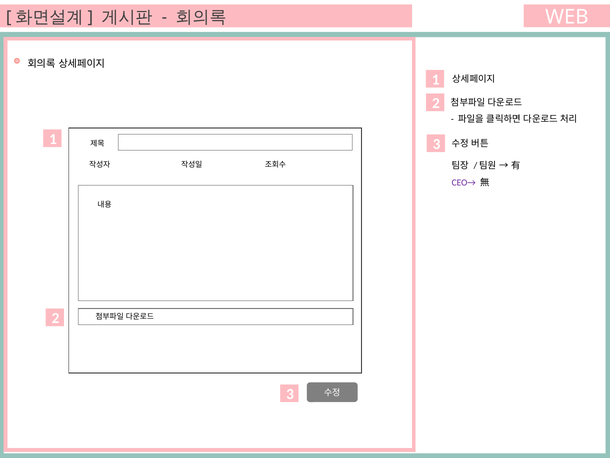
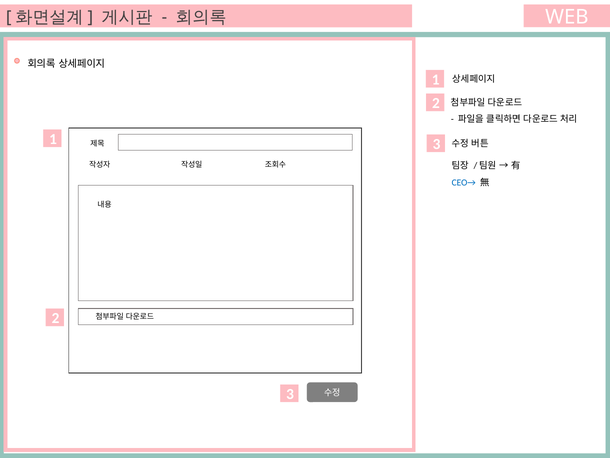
CEO→ colour: purple -> blue (464, 182)
